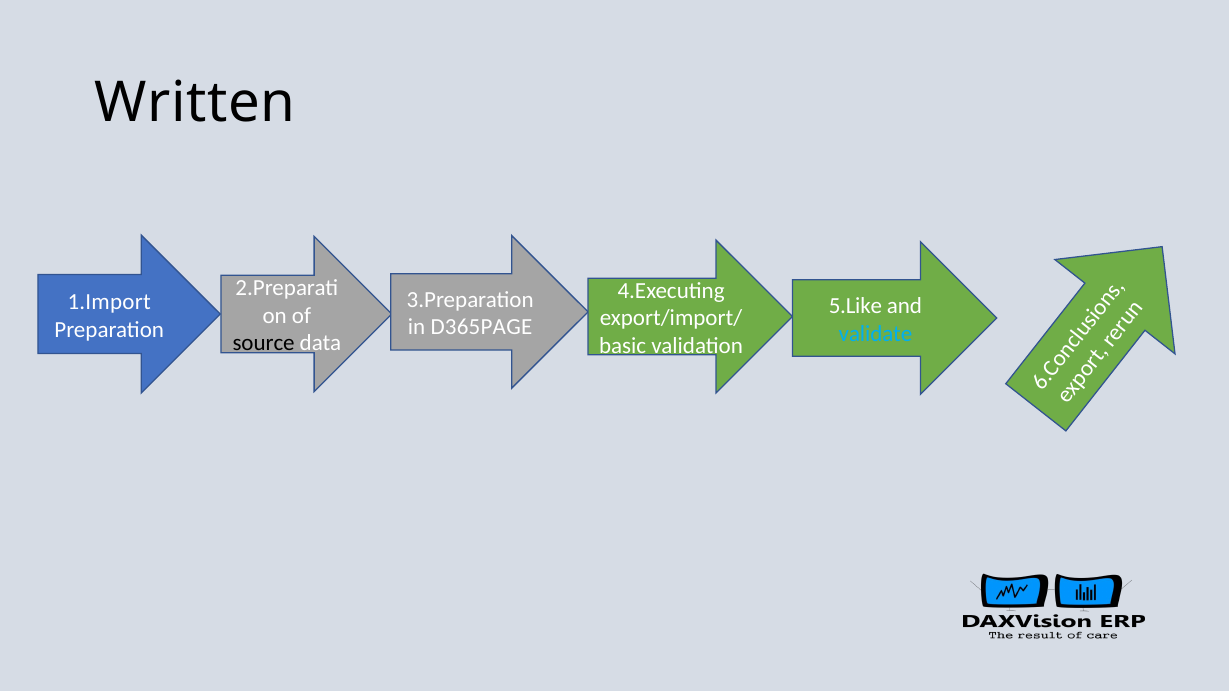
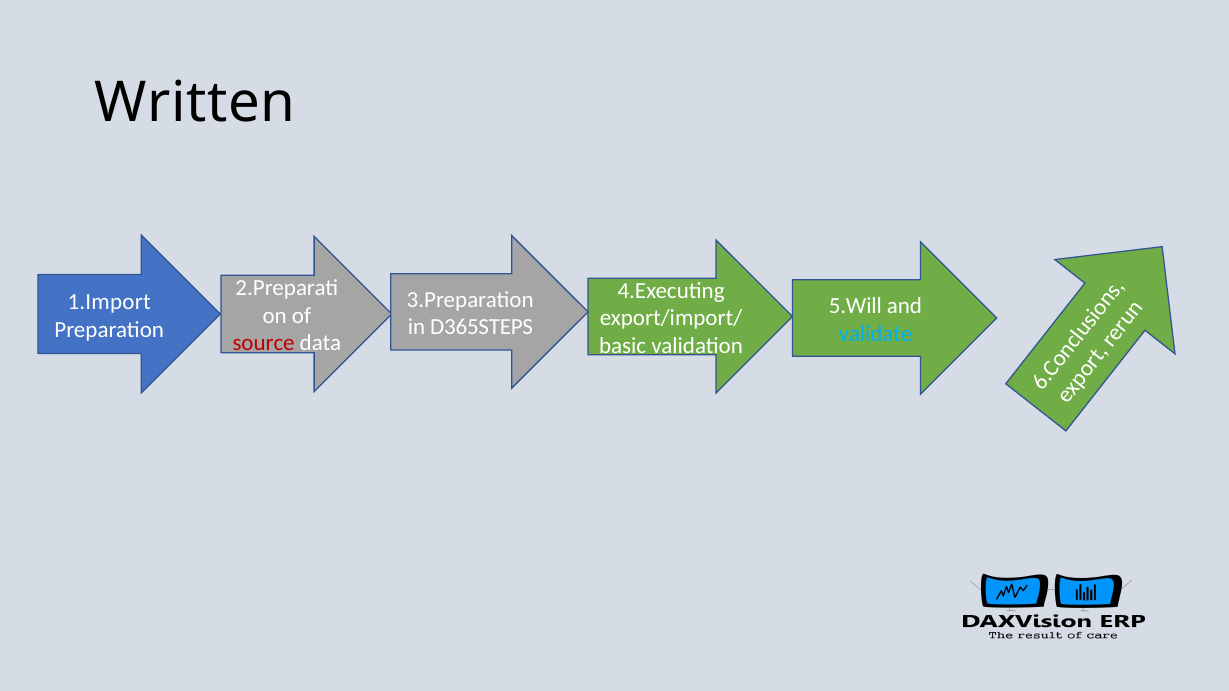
5.Like: 5.Like -> 5.Will (855, 306)
D365PAGE: D365PAGE -> D365STEPS (482, 327)
source colour: black -> red (264, 343)
